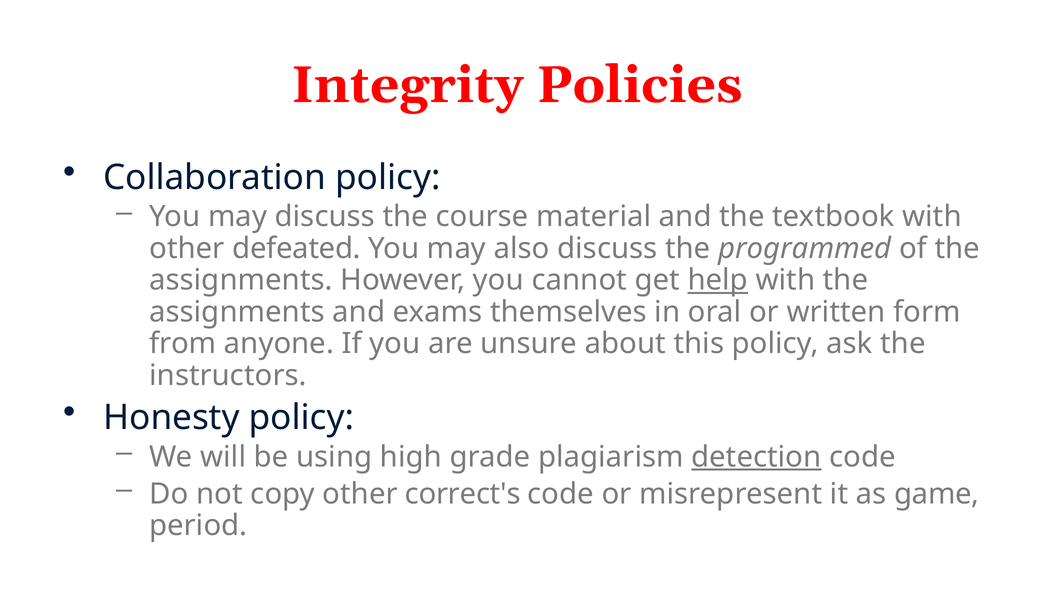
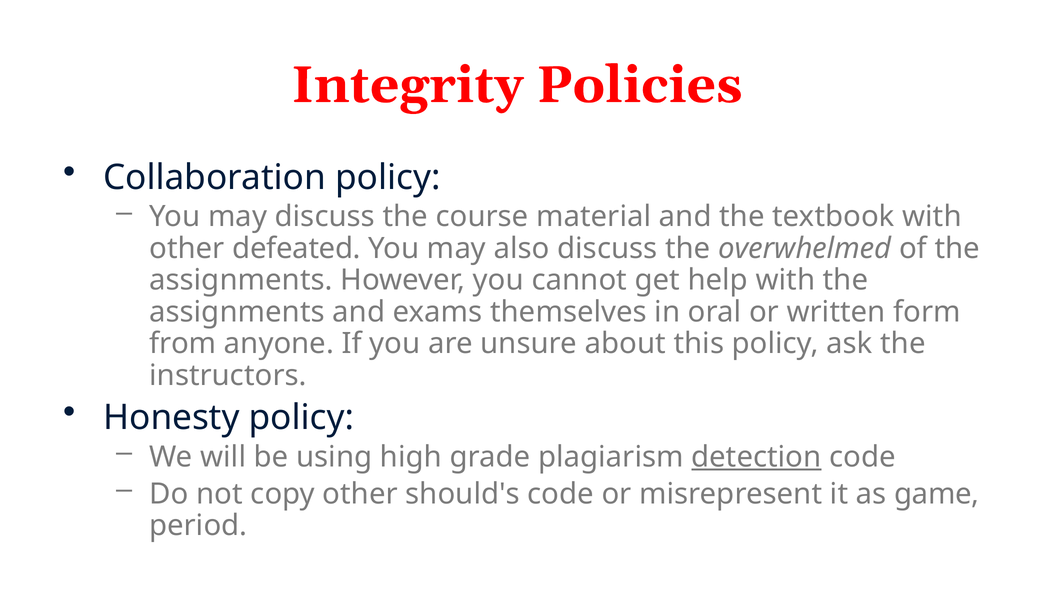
programmed: programmed -> overwhelmed (805, 248)
help underline: present -> none (718, 280)
correct's: correct's -> should's (463, 493)
